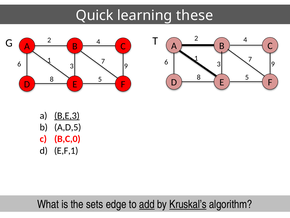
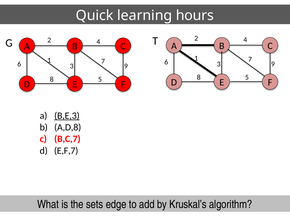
these: these -> hours (195, 15)
A,D,5: A,D,5 -> A,D,8 (68, 127)
B,C,0: B,C,0 -> B,C,7 (67, 139)
E,F,1: E,F,1 -> E,F,7 (66, 150)
add underline: present -> none (147, 204)
Kruskal’s underline: present -> none (188, 204)
